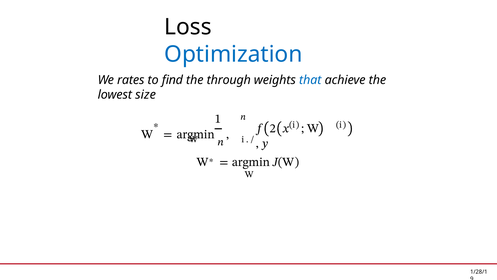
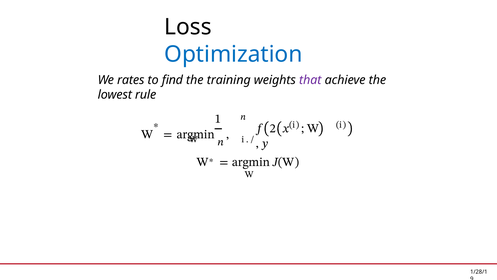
through: through -> training (229, 80)
that colour: blue -> purple (310, 80)
size: size -> rule (146, 95)
